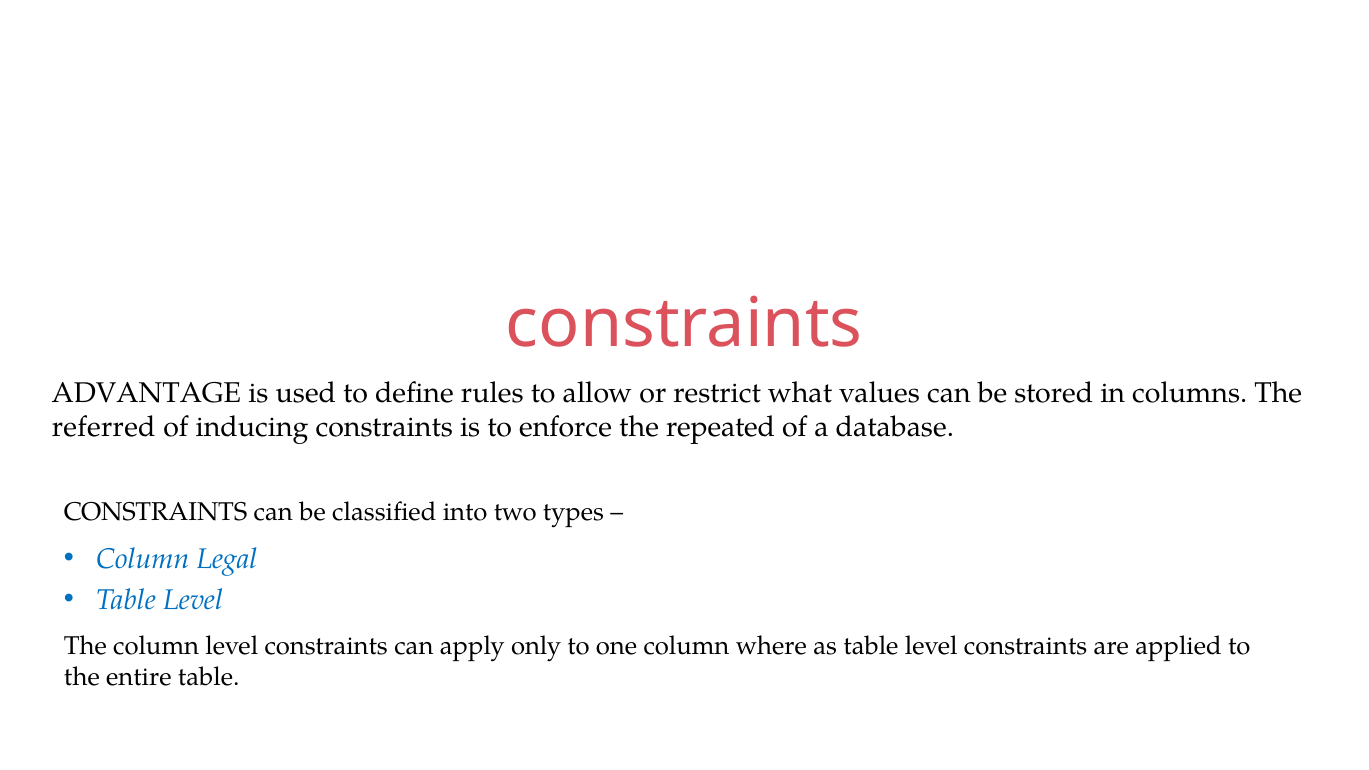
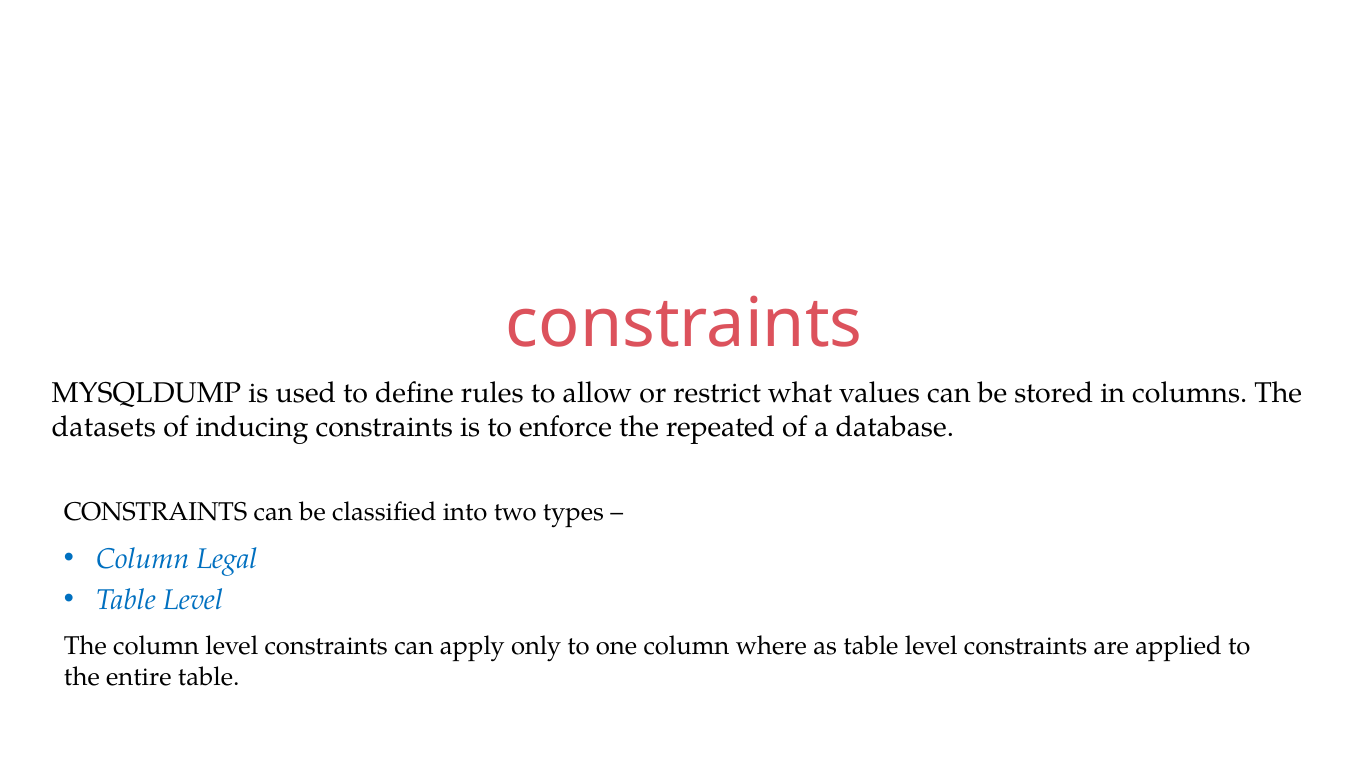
ADVANTAGE: ADVANTAGE -> MYSQLDUMP (146, 393)
referred: referred -> datasets (104, 427)
